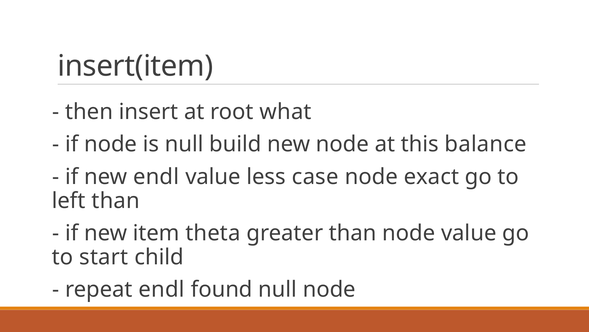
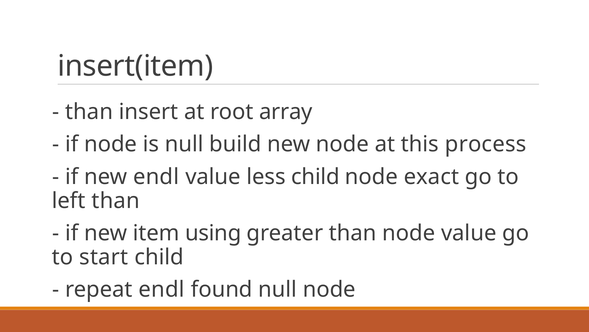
then: then -> than (89, 112)
what: what -> array (286, 112)
balance: balance -> process (486, 144)
less case: case -> child (315, 176)
theta: theta -> using (213, 233)
